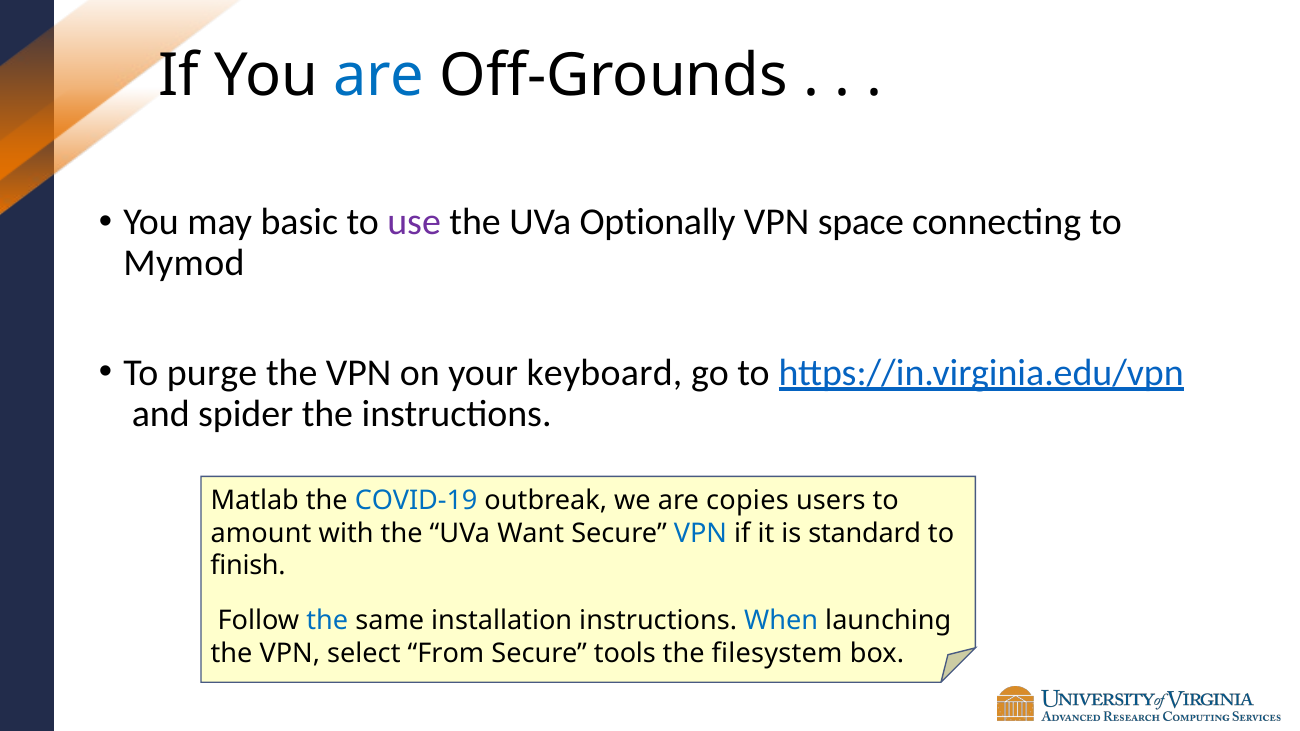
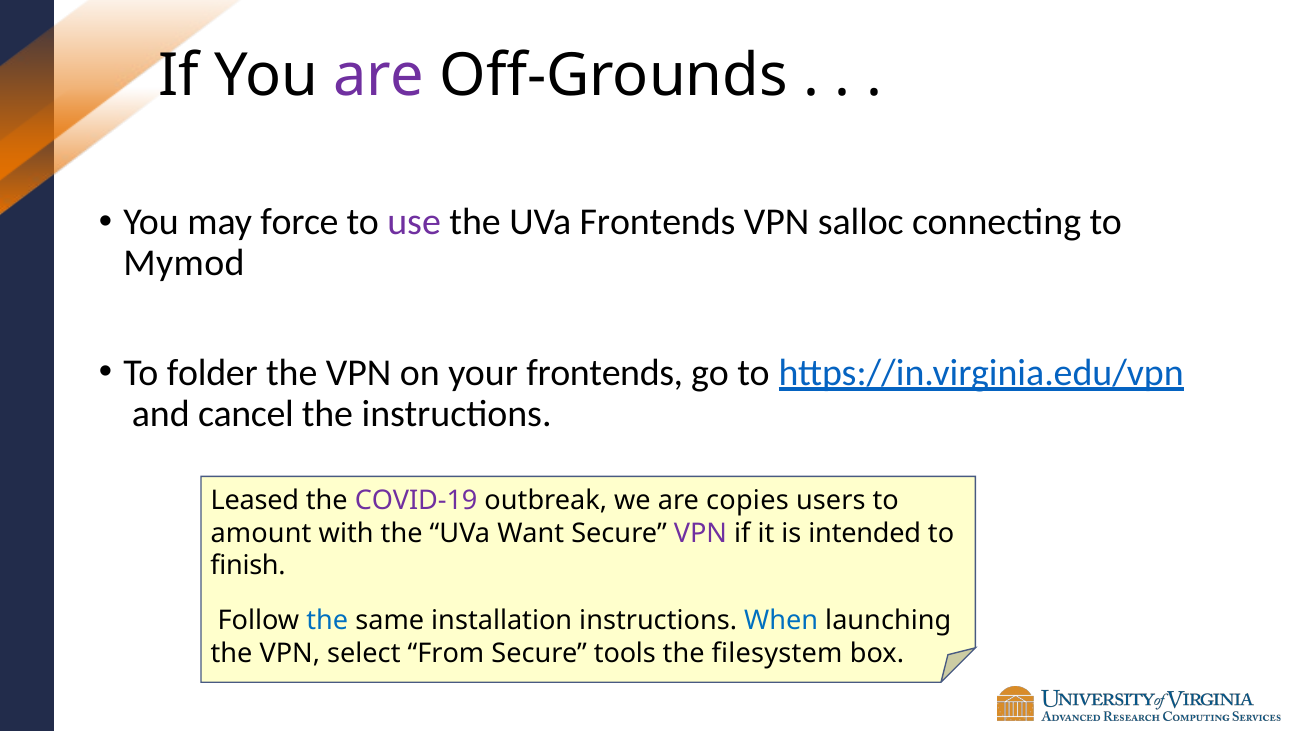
are colour: blue -> purple (379, 76)
basic: basic -> force (300, 222)
UVa Optionally: Optionally -> Frontends (658, 222)
space: space -> salloc (861, 222)
purge: purge -> folder (212, 373)
your keyboard: keyboard -> frontends (605, 373)
spider: spider -> cancel (246, 414)
Matlab: Matlab -> Leased (255, 501)
COVID-19 colour: blue -> purple (416, 501)
VPN colour: blue -> purple (700, 533)
standard: standard -> intended (865, 533)
